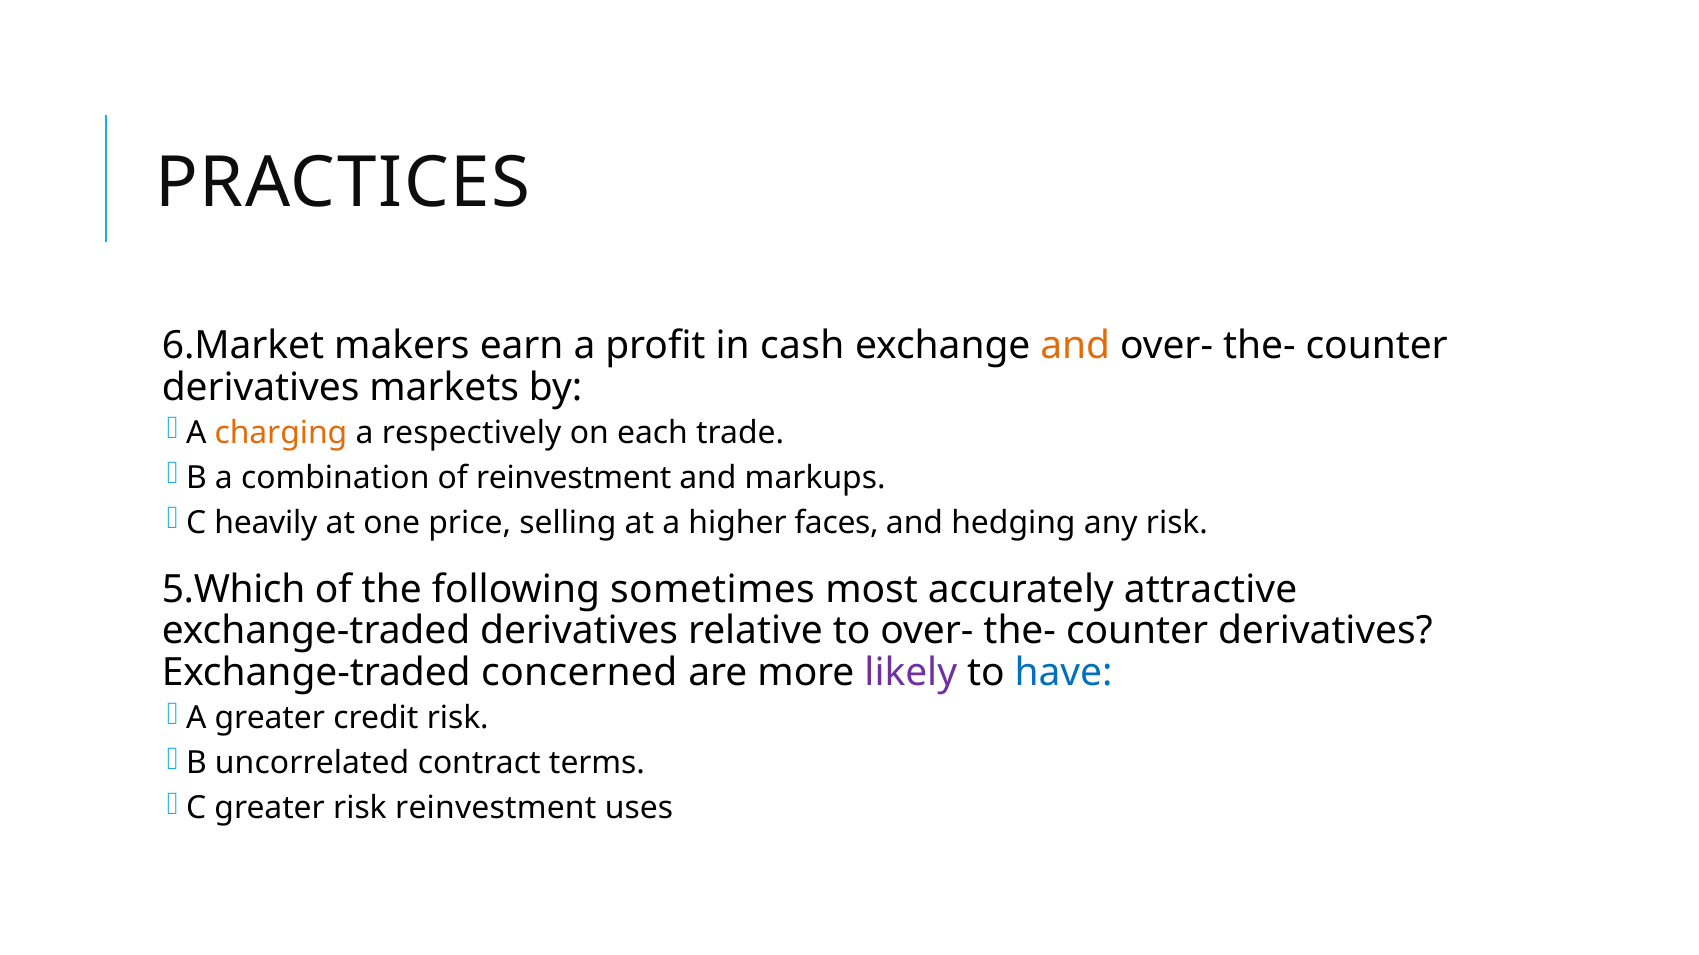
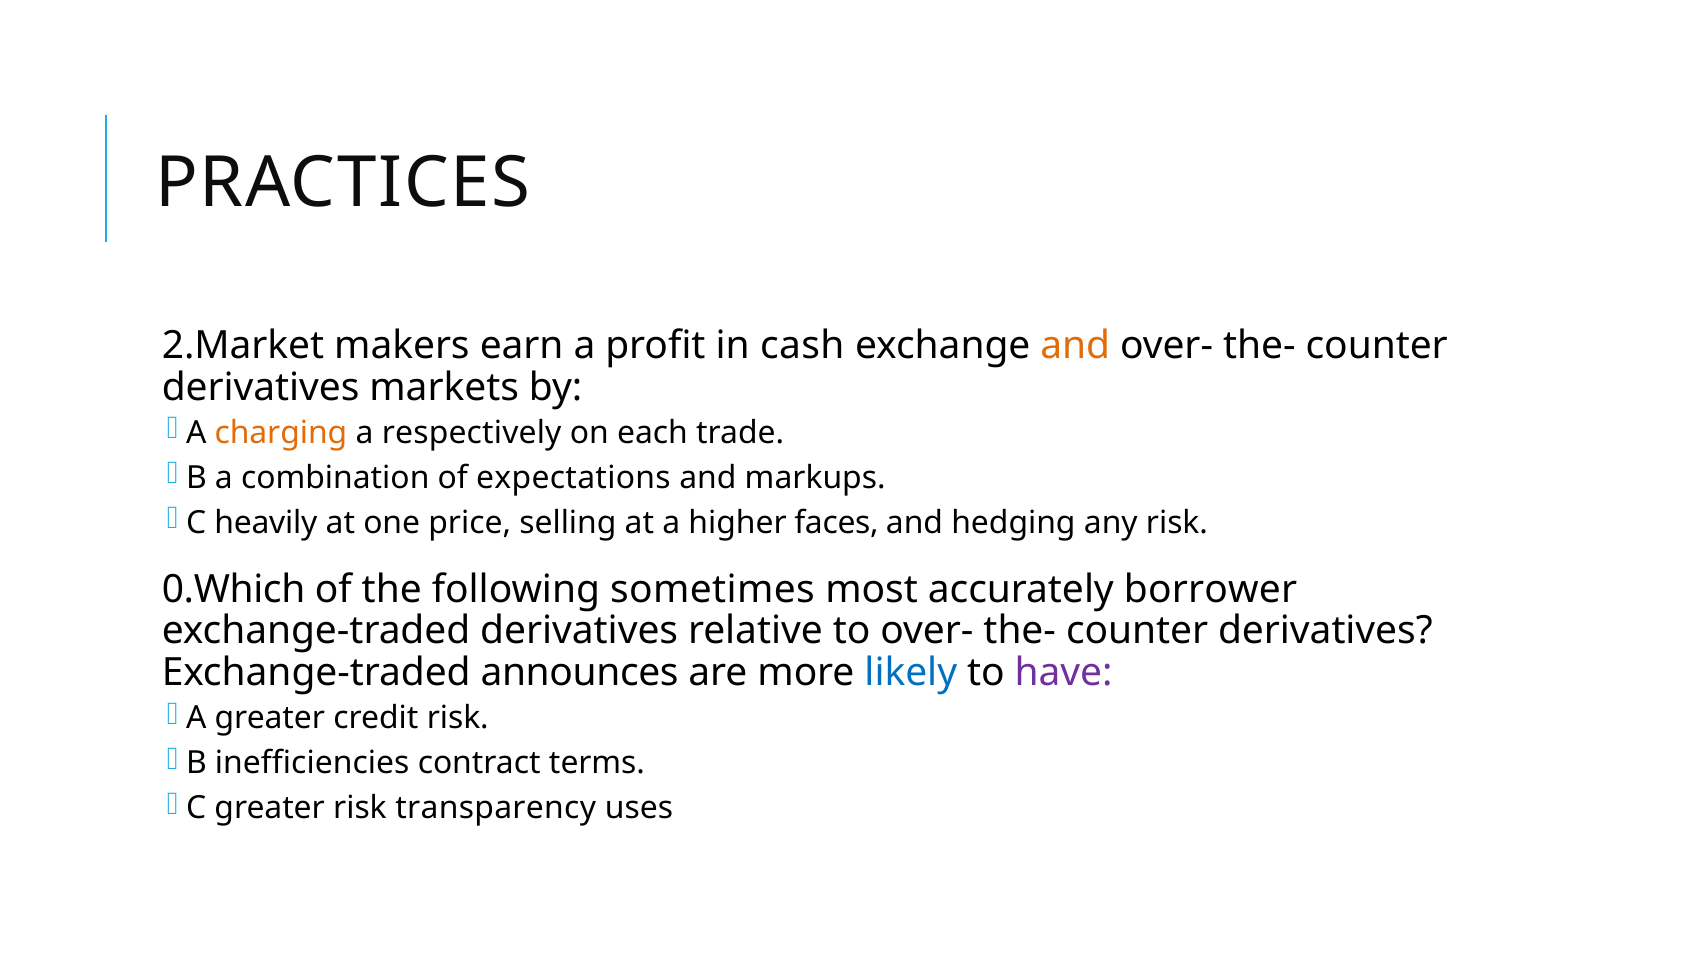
6.Market: 6.Market -> 2.Market (243, 346)
of reinvestment: reinvestment -> expectations (573, 478)
5.Which: 5.Which -> 0.Which (234, 590)
attractive: attractive -> borrower (1211, 590)
concerned: concerned -> announces (580, 674)
likely colour: purple -> blue (911, 674)
have colour: blue -> purple (1064, 674)
uncorrelated: uncorrelated -> inefficiencies (312, 764)
risk reinvestment: reinvestment -> transparency (496, 809)
